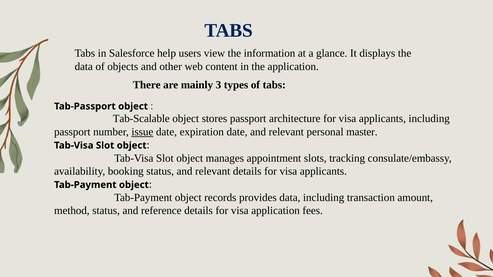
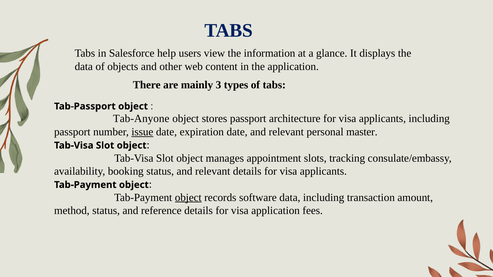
Tab-Scalable: Tab-Scalable -> Tab-Anyone (141, 119)
object underline: none -> present (188, 198)
provides: provides -> software (258, 198)
